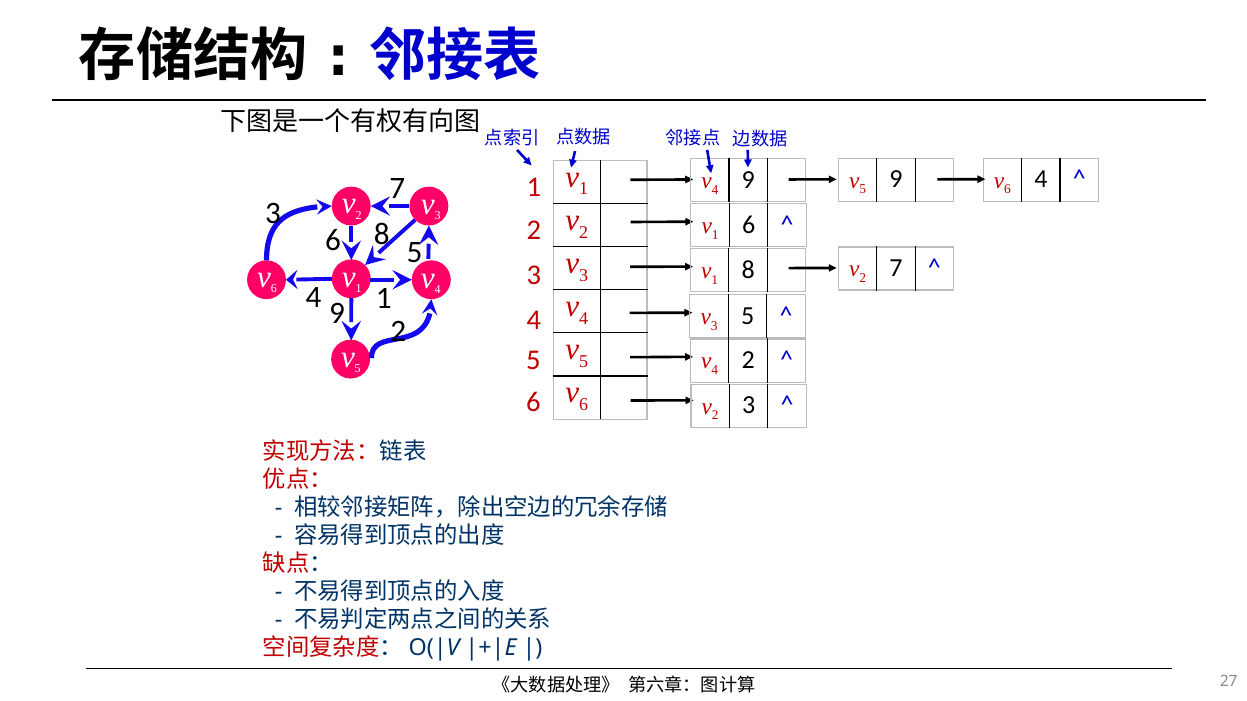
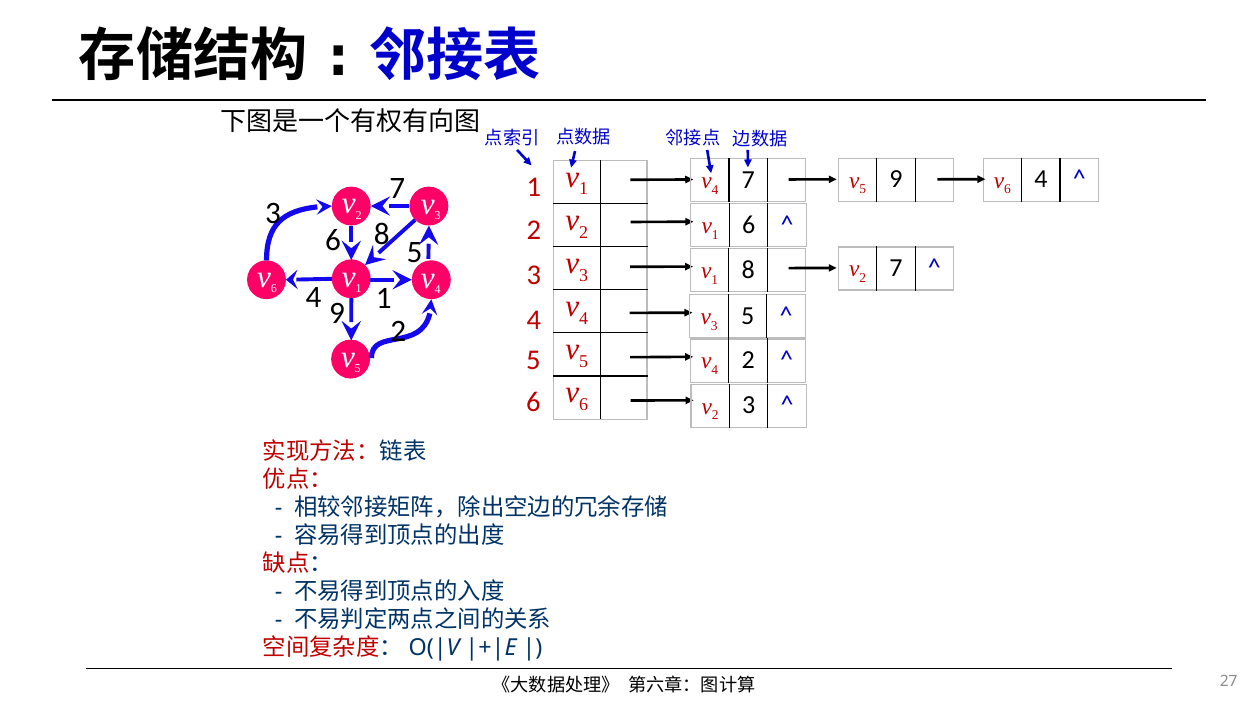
v 4 9: 9 -> 7 (748, 180)
